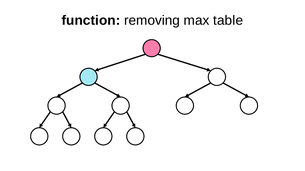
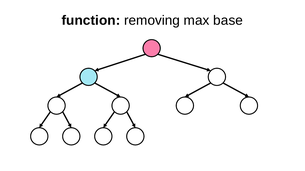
table: table -> base (228, 21)
